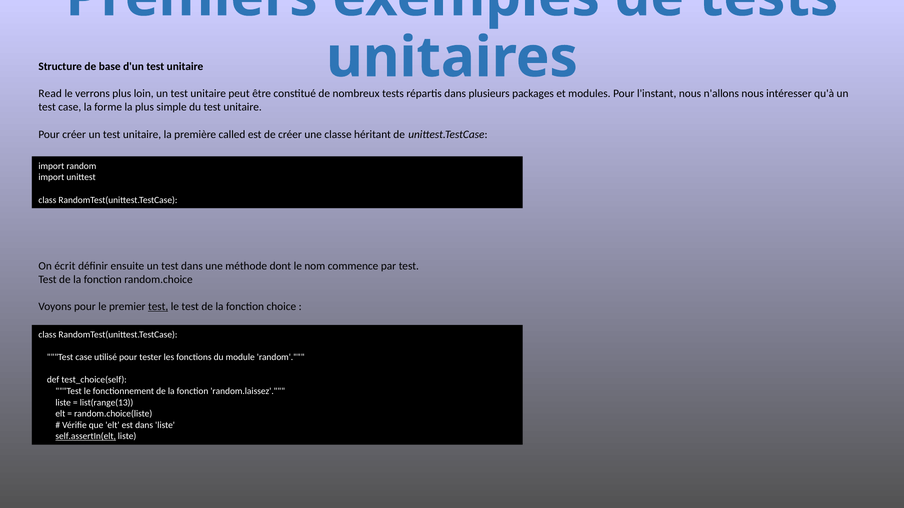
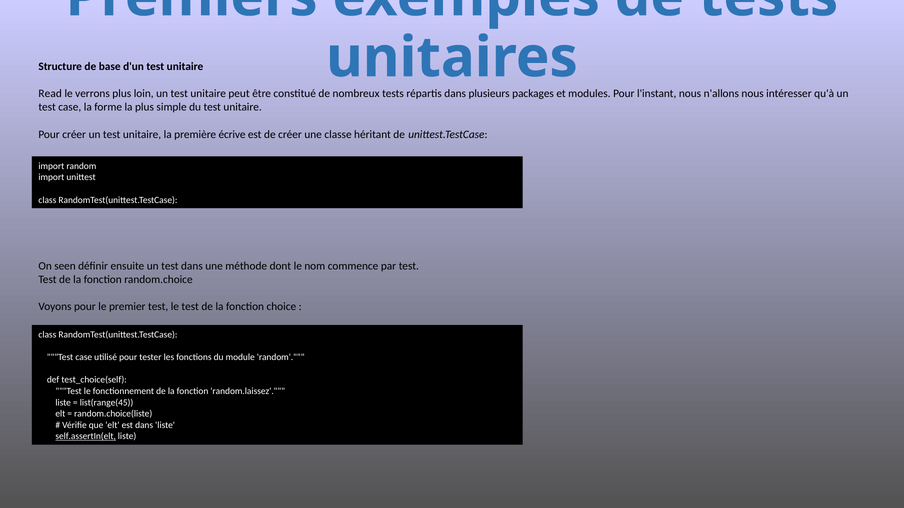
called: called -> écrive (232, 134)
écrit: écrit -> seen (65, 266)
test underline: present -> none (158, 307)
list(range(13: list(range(13 -> list(range(45 (107, 403)
